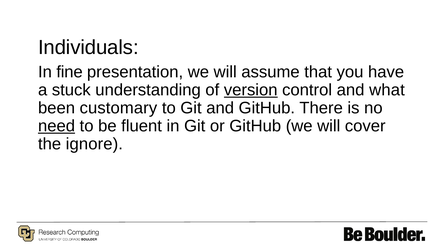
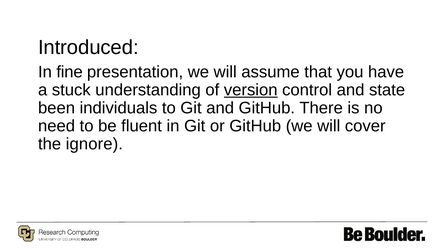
Individuals: Individuals -> Introduced (88, 47)
what: what -> state (387, 90)
customary: customary -> individuals (118, 108)
need underline: present -> none (57, 126)
